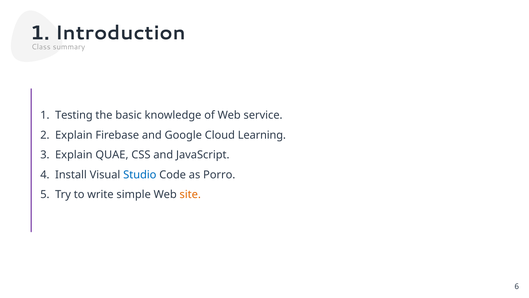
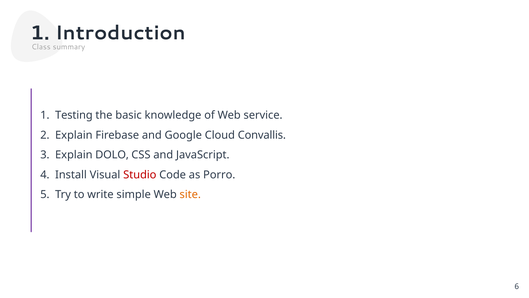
Learning: Learning -> Convallis (262, 135)
QUAE: QUAE -> DOLO (112, 155)
Studio colour: blue -> red (140, 175)
